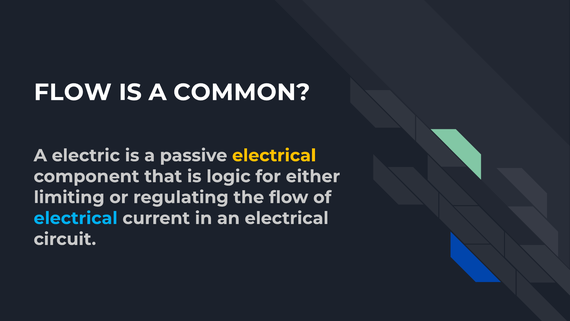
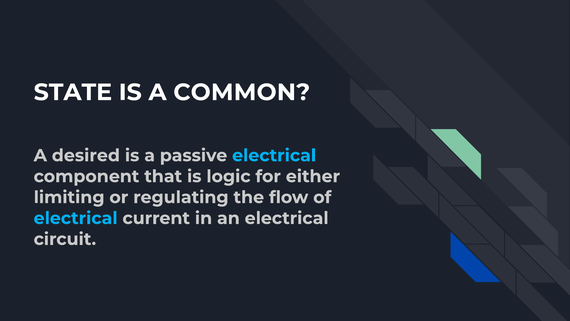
FLOW: FLOW -> STATE (73, 92)
electric: electric -> desired (86, 155)
electrical colour: yellow -> light blue (274, 155)
